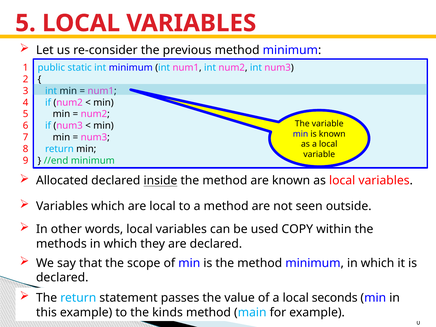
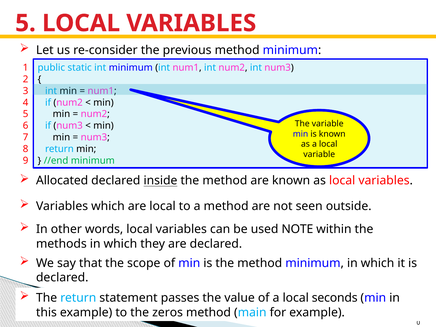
COPY: COPY -> NOTE (297, 229)
kinds: kinds -> zeros (168, 312)
